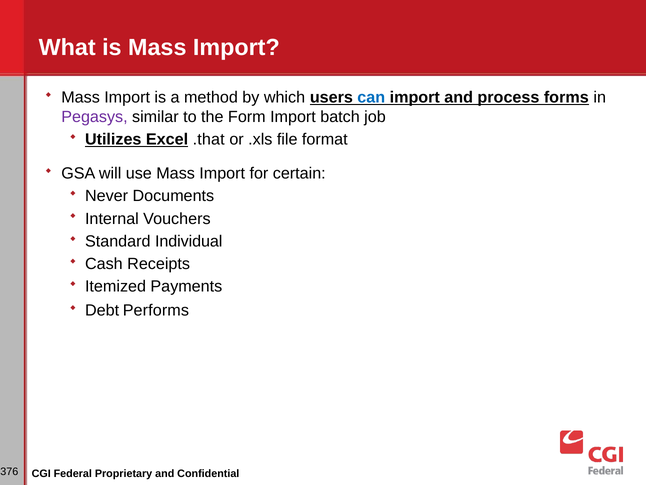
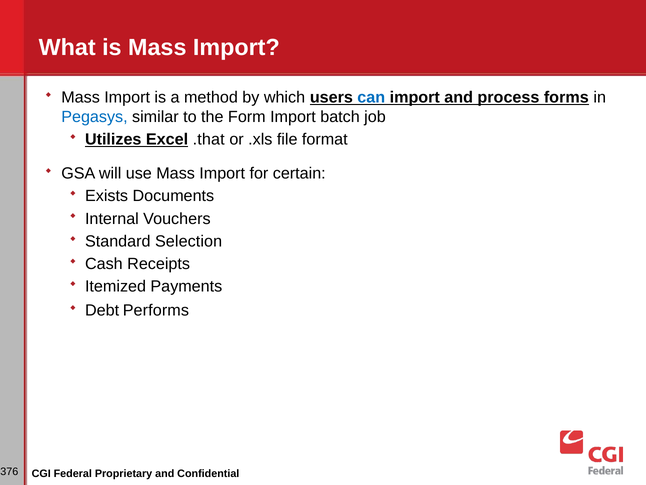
Pegasys colour: purple -> blue (94, 117)
Never: Never -> Exists (107, 196)
Individual: Individual -> Selection (189, 241)
